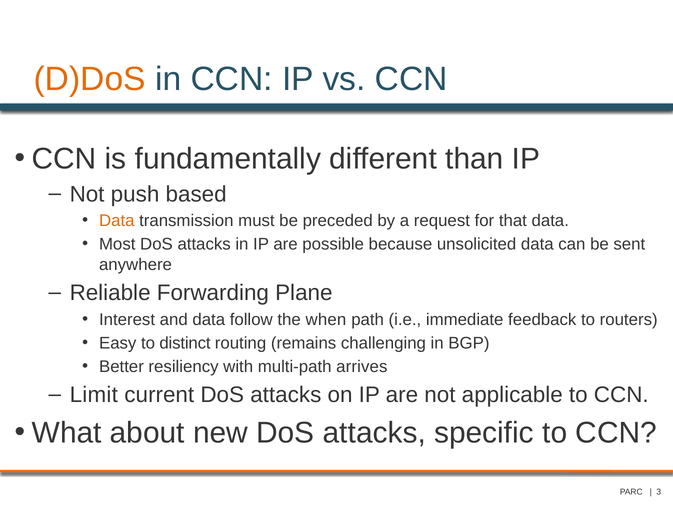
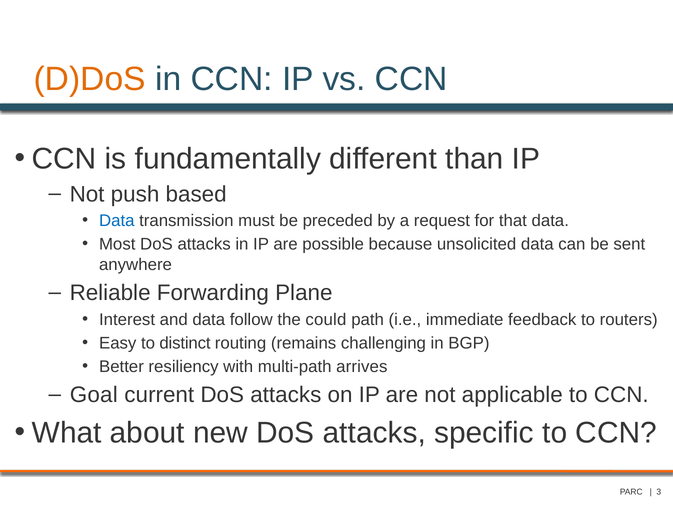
Data colour: orange -> blue (117, 221)
when: when -> could (326, 319)
Limit: Limit -> Goal (94, 395)
